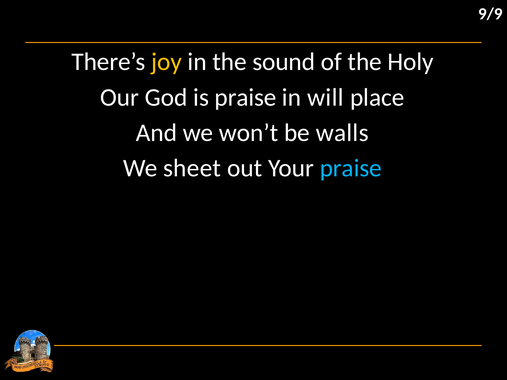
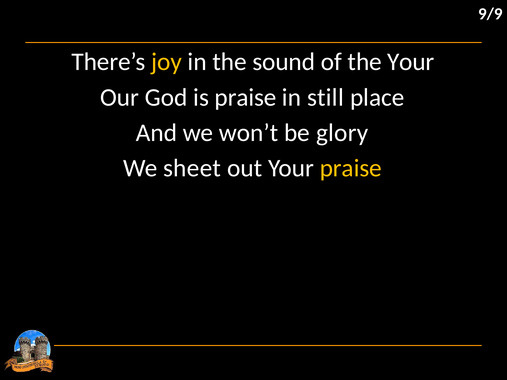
the Holy: Holy -> Your (411, 62)
will: will -> still (325, 97)
walls: walls -> glory (342, 133)
praise colour: light blue -> yellow (351, 168)
